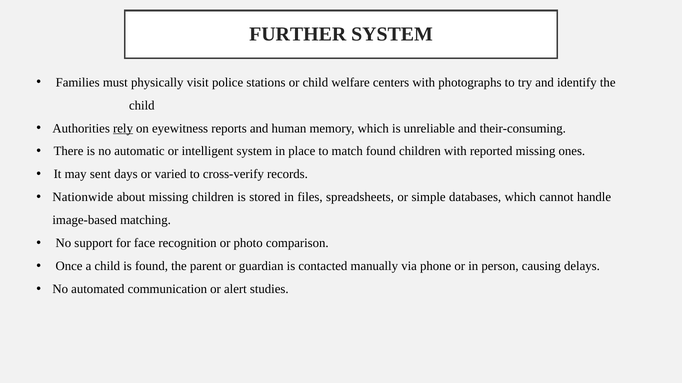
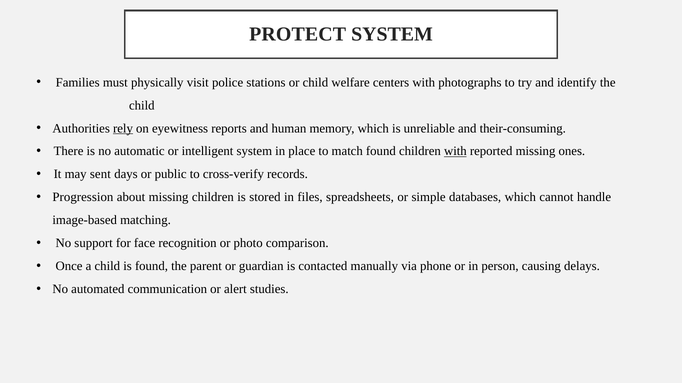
FURTHER: FURTHER -> PROTECT (298, 34)
with underline: none -> present (455, 152)
varied: varied -> public (171, 175)
Nationwide: Nationwide -> Progression (83, 198)
